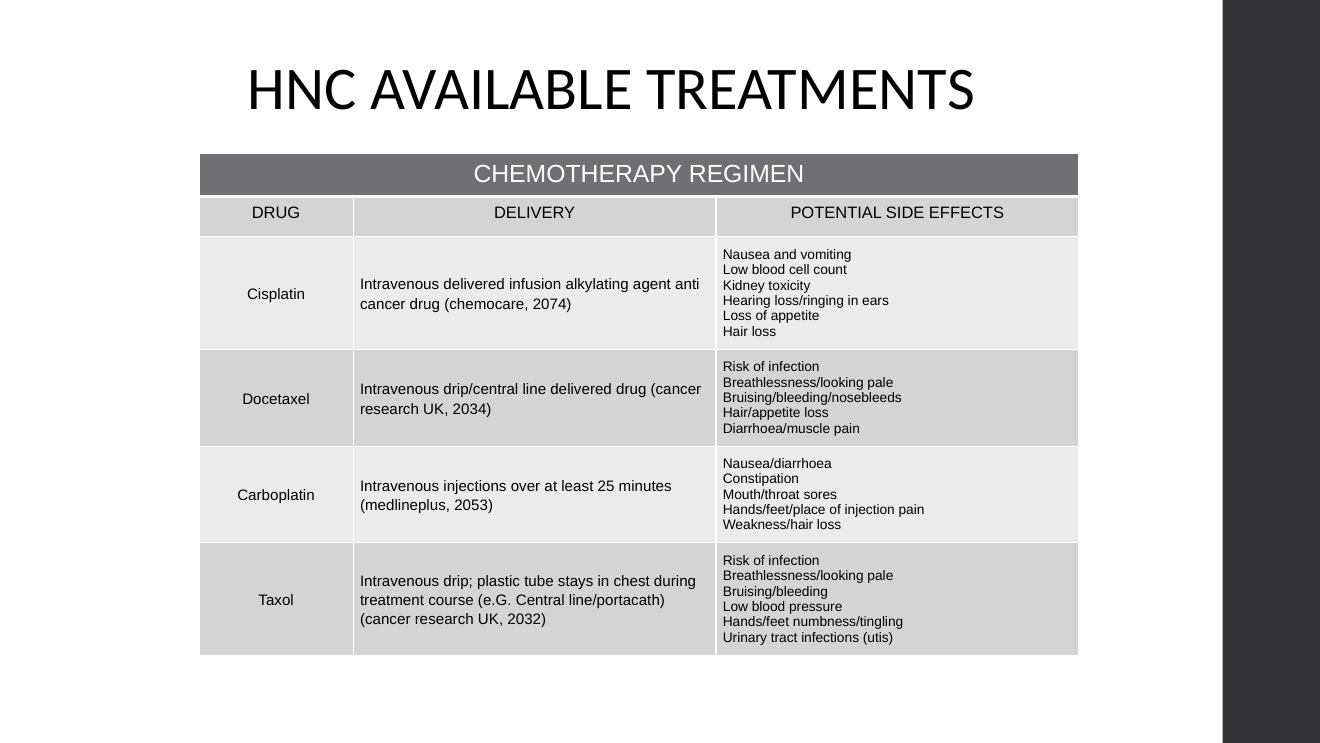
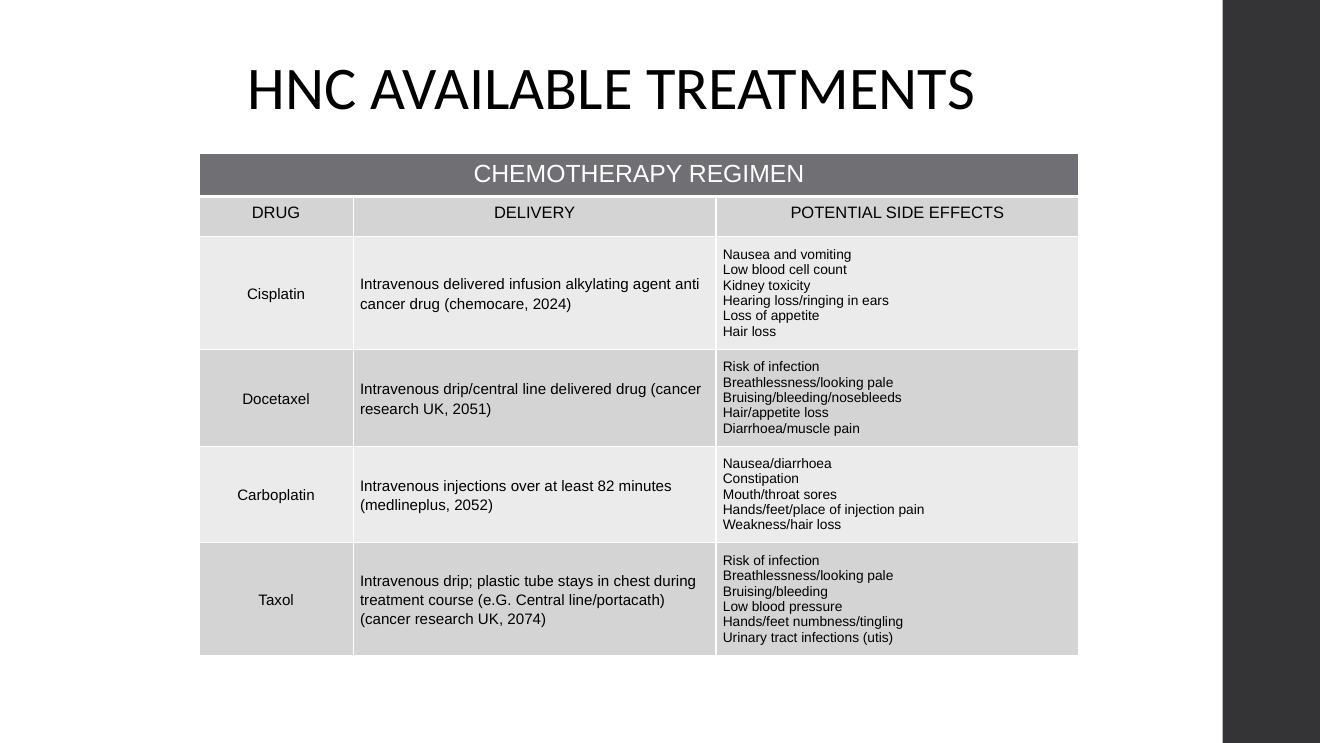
2074: 2074 -> 2024 (552, 304)
2034: 2034 -> 2051 (472, 409)
25: 25 -> 82 (606, 486)
2053: 2053 -> 2052 (474, 505)
2032: 2032 -> 2074 (527, 619)
